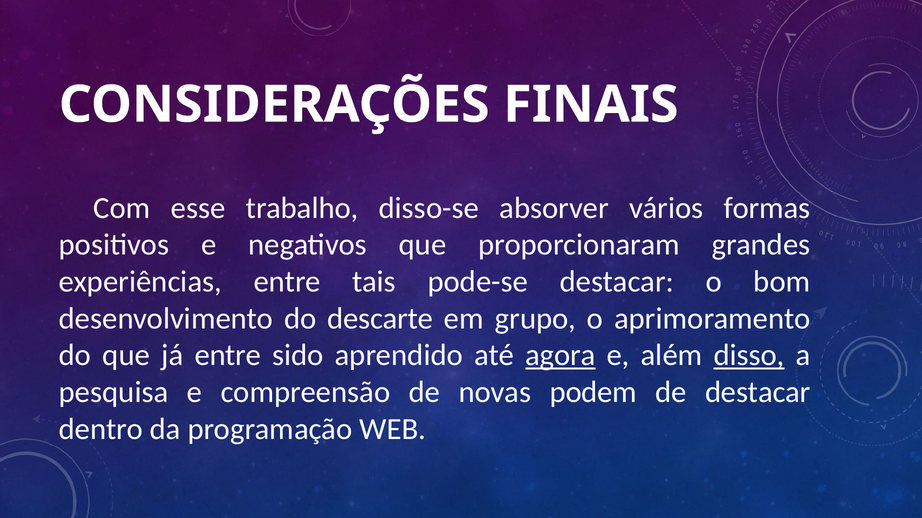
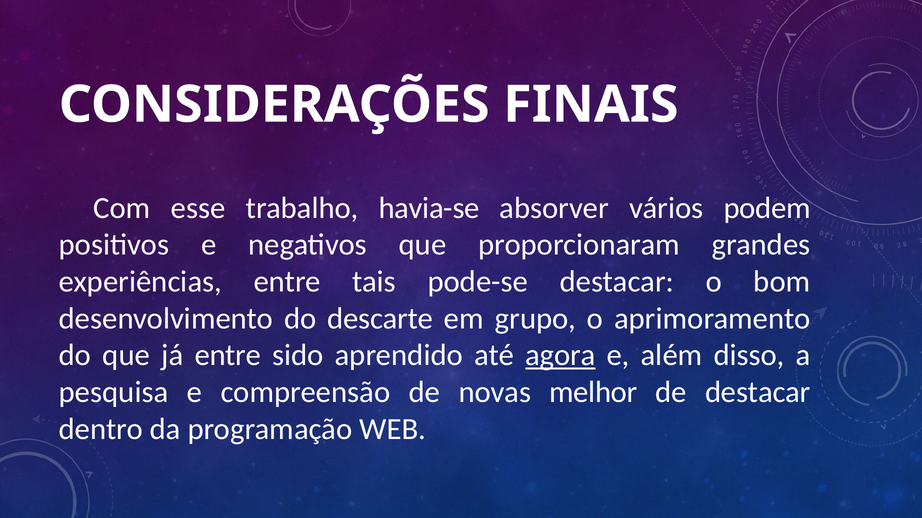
disso-se: disso-se -> havia-se (429, 208)
formas: formas -> podem (767, 208)
disso underline: present -> none (749, 356)
podem: podem -> melhor (593, 393)
